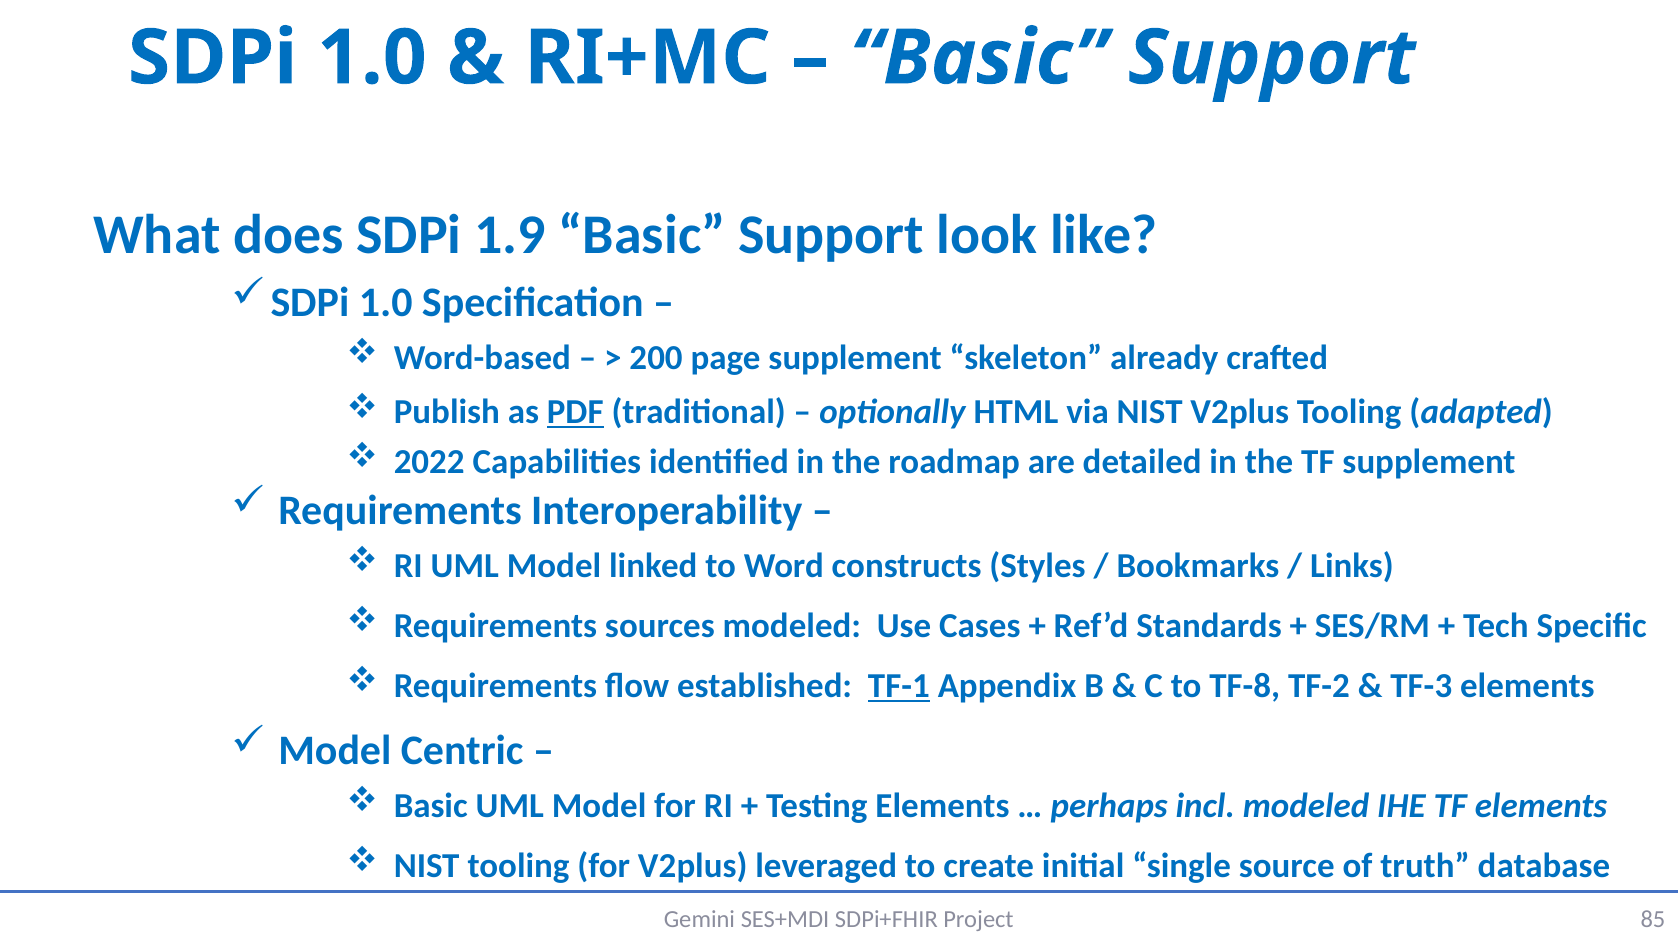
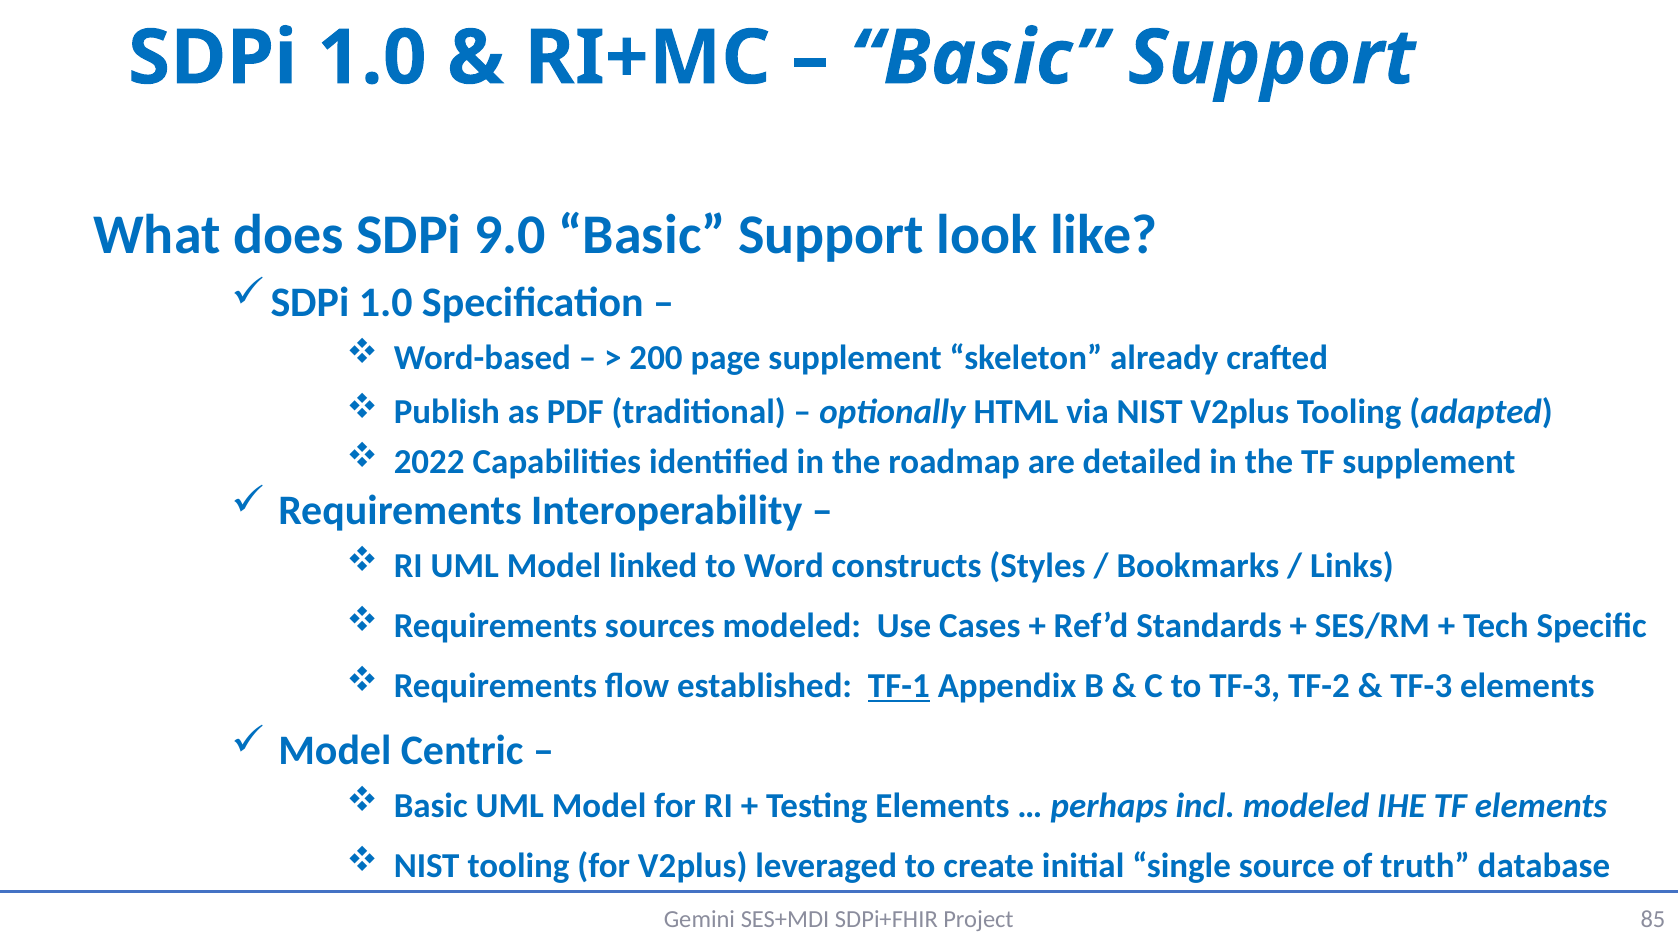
1.9: 1.9 -> 9.0 (510, 235)
PDF underline: present -> none (575, 412)
to TF-8: TF-8 -> TF-3 (1245, 686)
